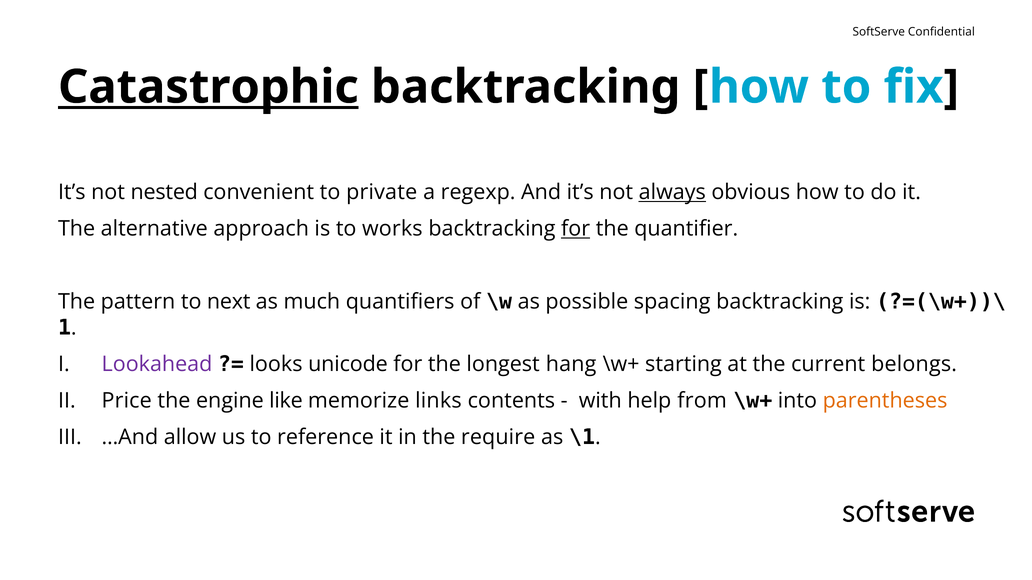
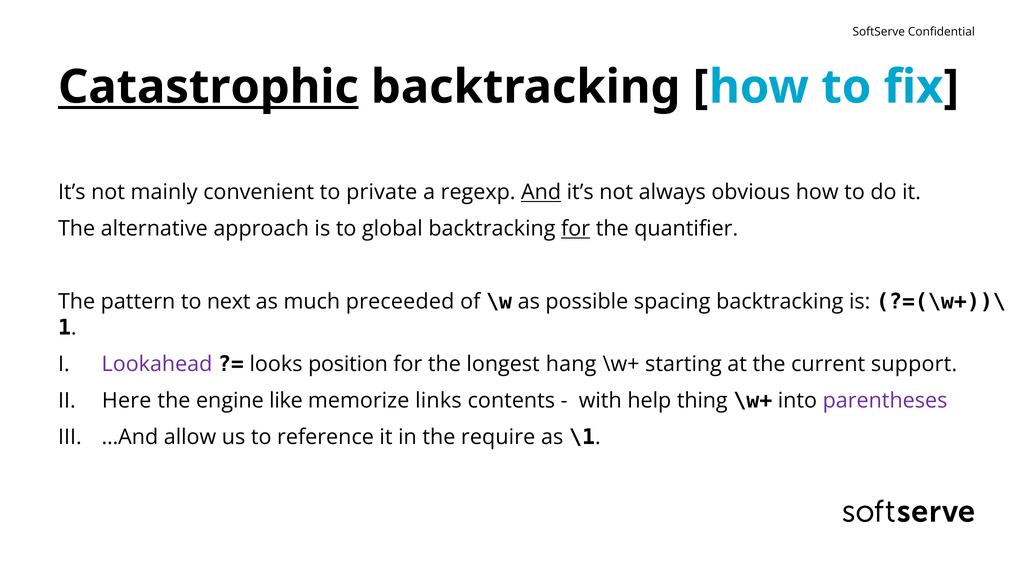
nested: nested -> mainly (164, 192)
And underline: none -> present (541, 192)
always underline: present -> none (672, 192)
works: works -> global (392, 229)
quantifiers: quantifiers -> preceeded (400, 302)
unicode: unicode -> position (348, 364)
belongs: belongs -> support (914, 364)
Price: Price -> Here (127, 401)
from: from -> thing (702, 401)
parentheses colour: orange -> purple (885, 401)
